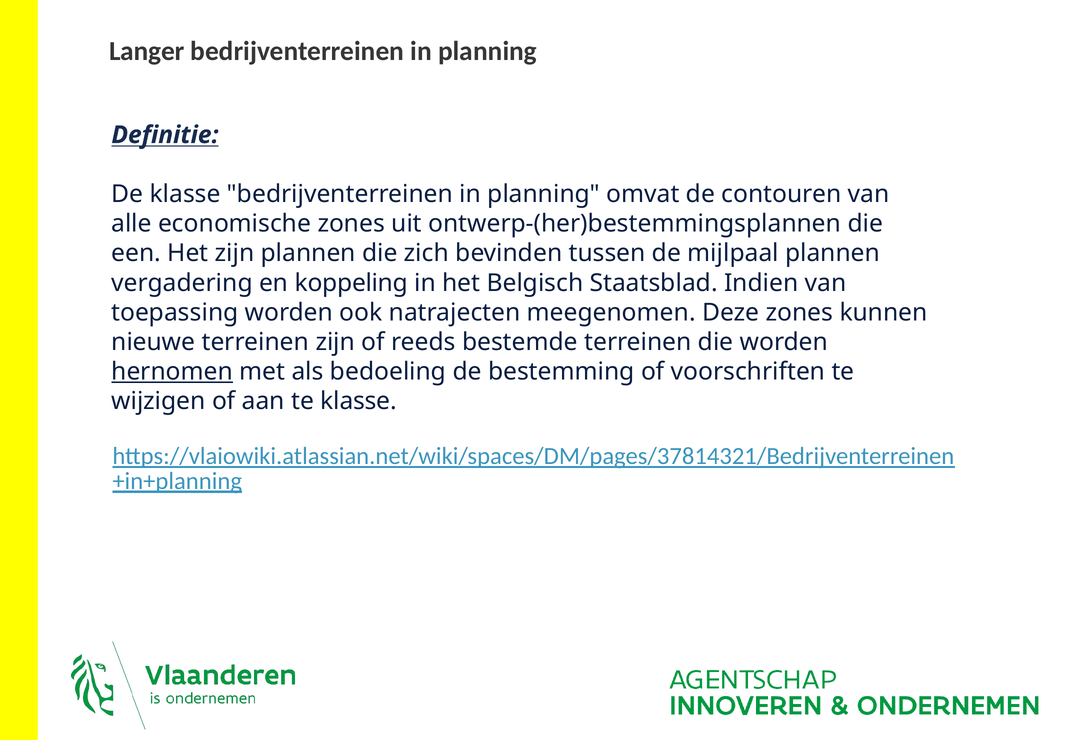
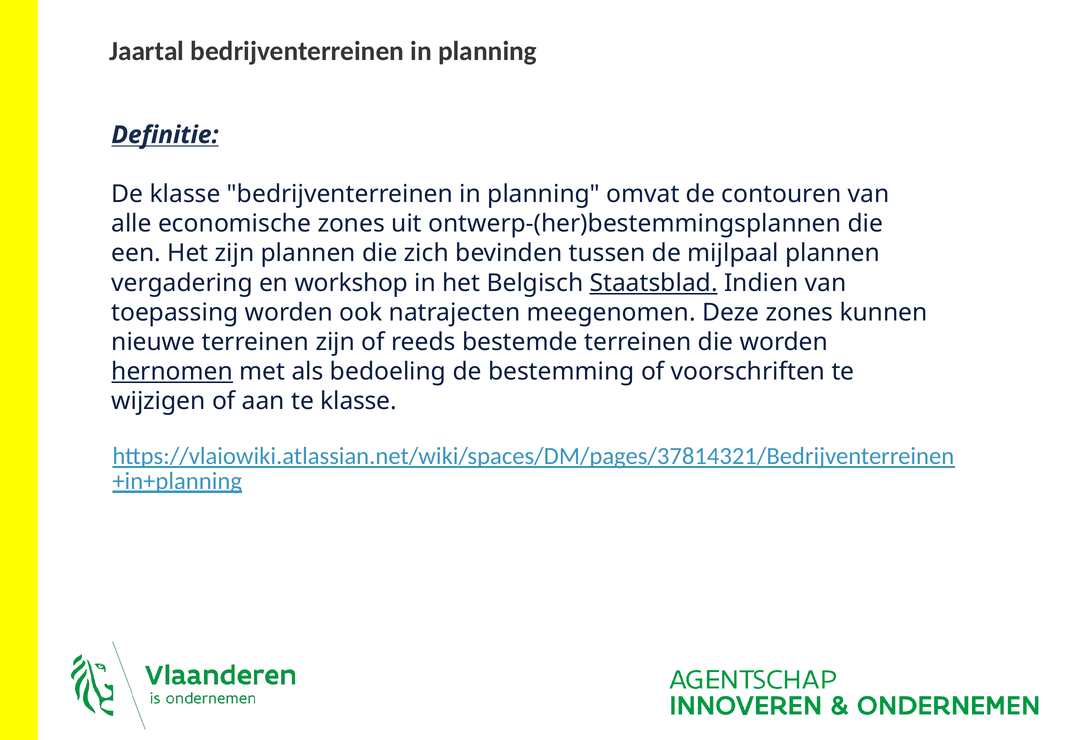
Langer: Langer -> Jaartal (147, 51)
koppeling: koppeling -> workshop (351, 283)
Staatsblad underline: none -> present (654, 283)
